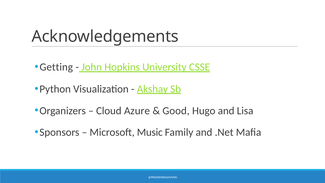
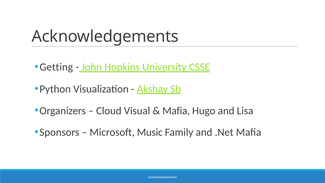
Azure: Azure -> Visual (137, 111)
Good: Good -> Mafia (176, 111)
